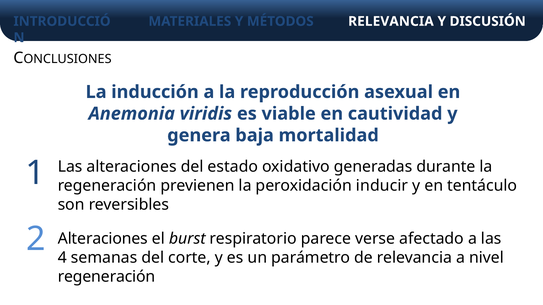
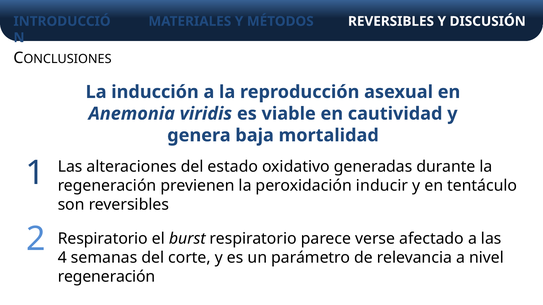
MÉTODOS RELEVANCIA: RELEVANCIA -> REVERSIBLES (391, 21)
2 Alteraciones: Alteraciones -> Respiratorio (103, 239)
